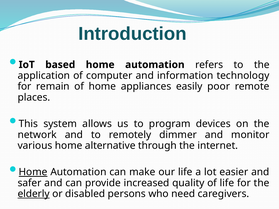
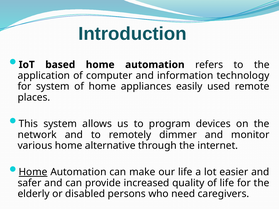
for remain: remain -> system (53, 87)
poor: poor -> used (219, 87)
elderly underline: present -> none (34, 194)
